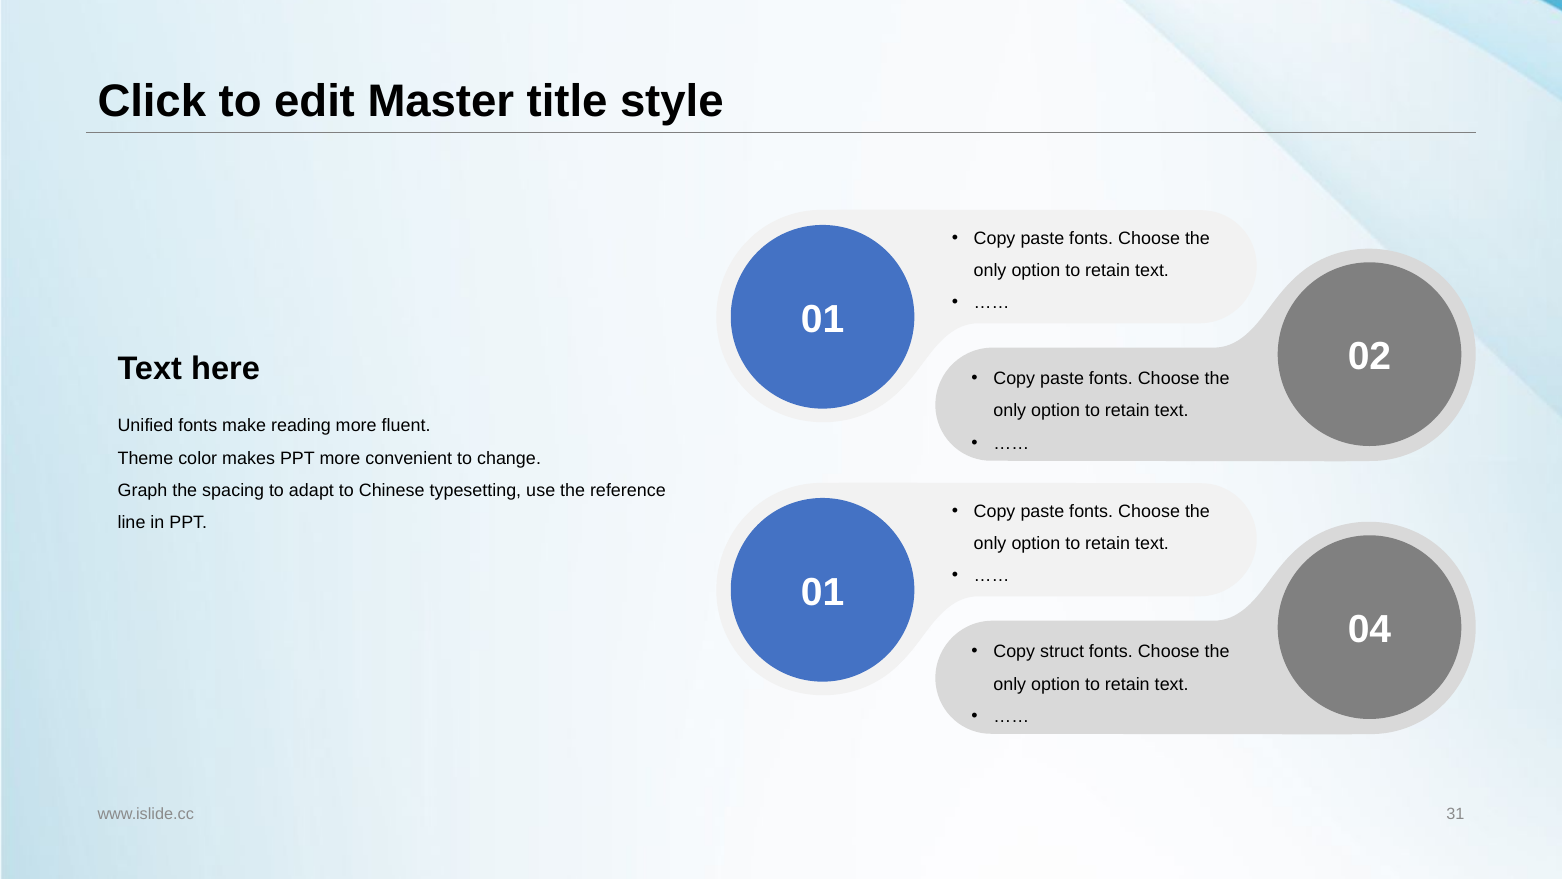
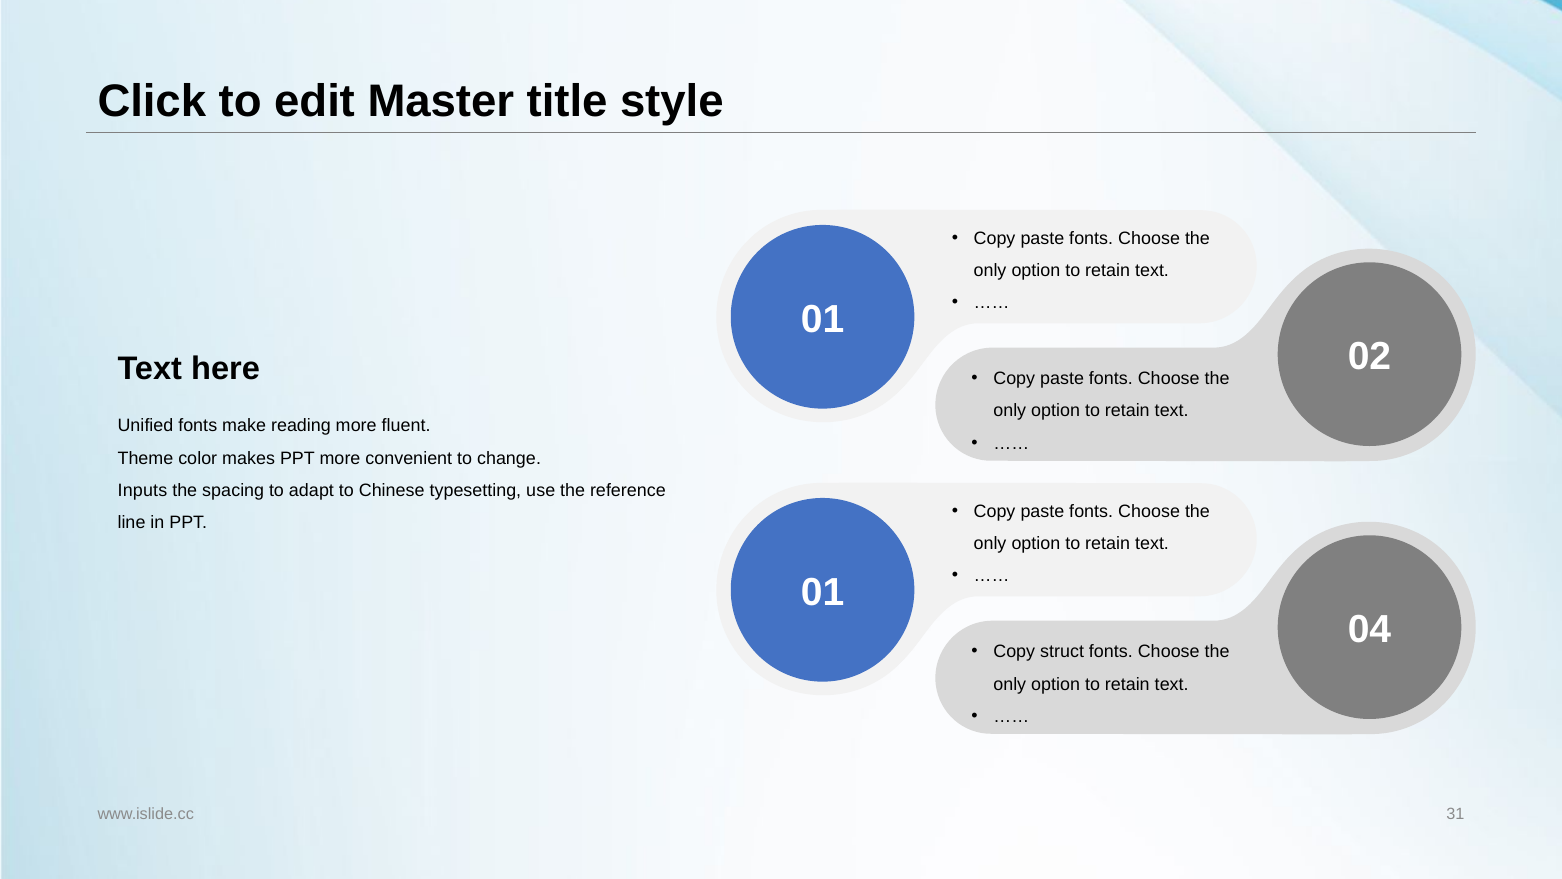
Graph: Graph -> Inputs (142, 490)
